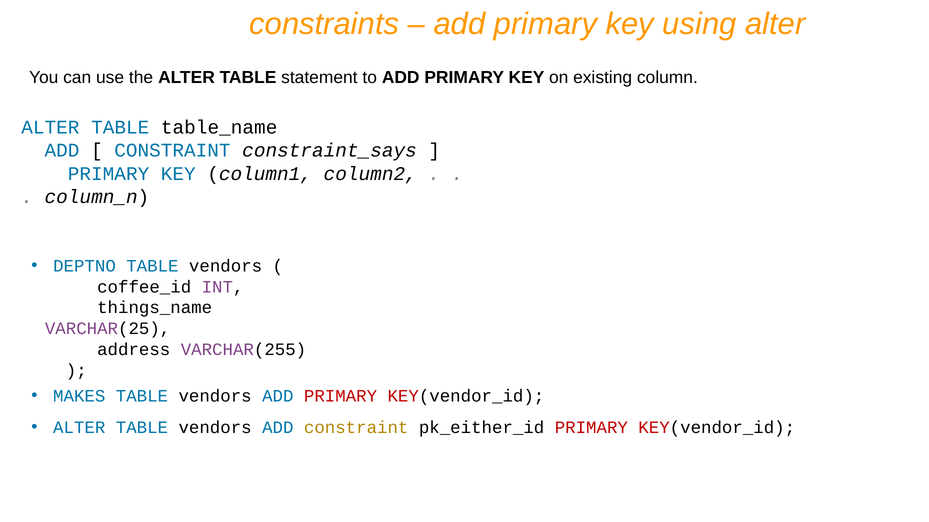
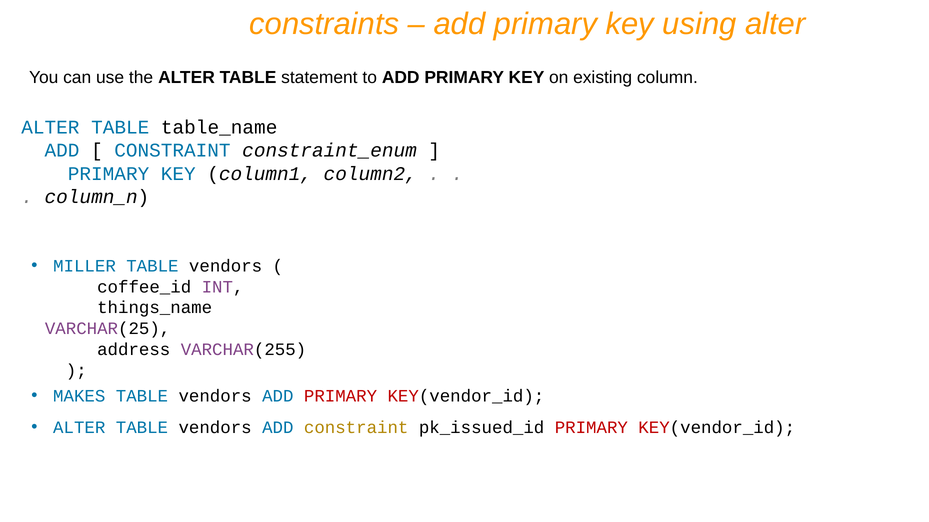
constraint_says: constraint_says -> constraint_enum (330, 151)
DEPTNO: DEPTNO -> MILLER (84, 266)
pk_either_id: pk_either_id -> pk_issued_id (482, 428)
